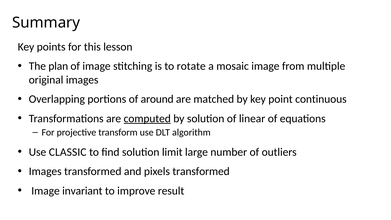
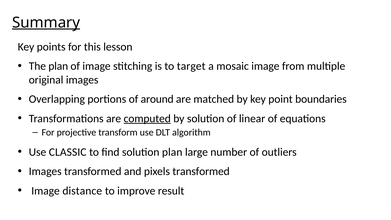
Summary underline: none -> present (46, 23)
rotate: rotate -> target (191, 66)
continuous: continuous -> boundaries (321, 99)
solution limit: limit -> plan (172, 152)
invariant: invariant -> distance (82, 191)
